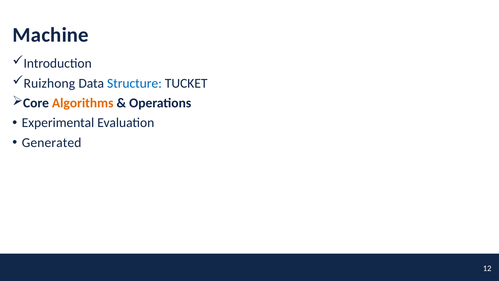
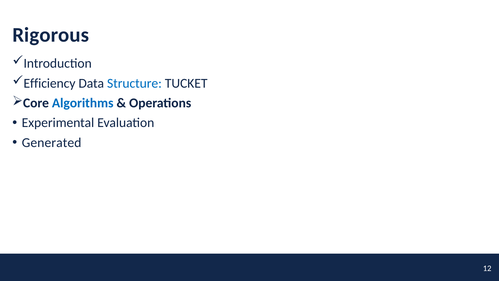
Machine: Machine -> Rigorous (51, 35)
Ruizhong: Ruizhong -> Efficiency (49, 83)
Algorithms colour: orange -> blue (83, 103)
